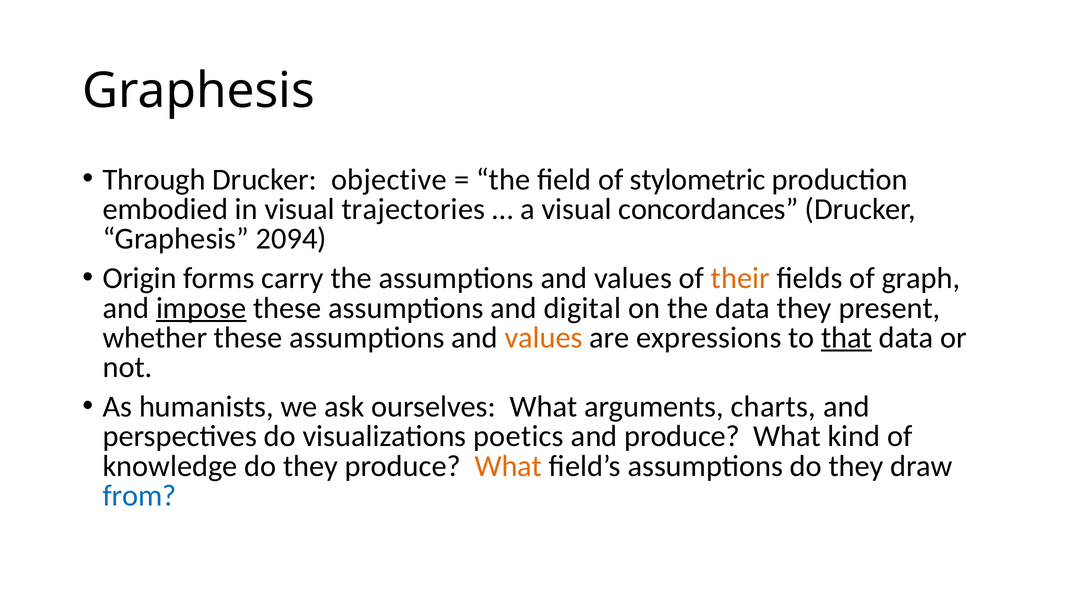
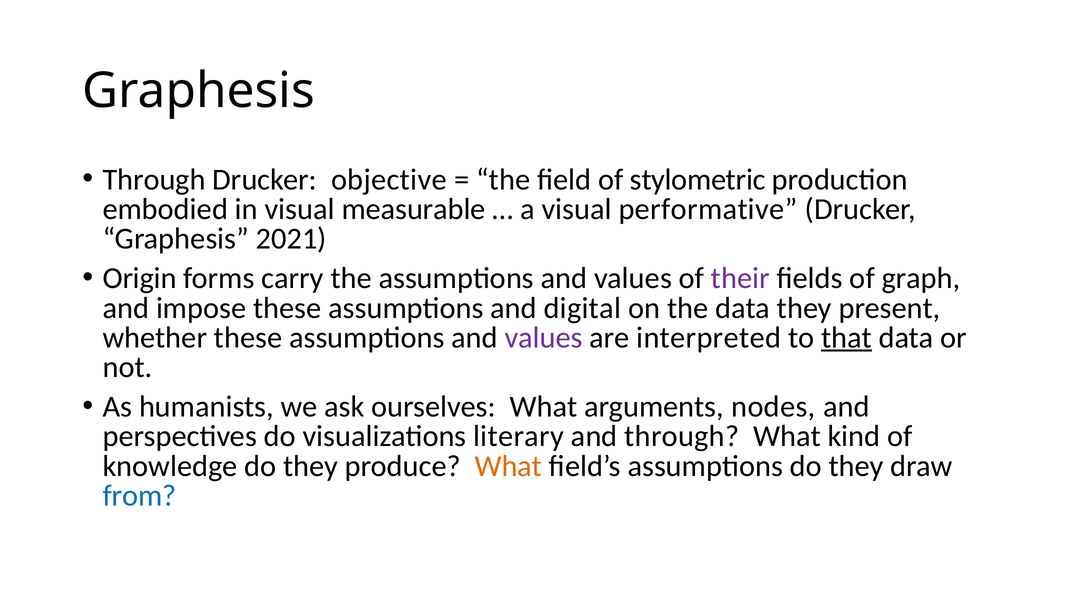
trajectories: trajectories -> measurable (414, 209)
concordances: concordances -> performative (708, 209)
2094: 2094 -> 2021 (291, 239)
their colour: orange -> purple (740, 278)
impose underline: present -> none (201, 308)
values colour: orange -> purple (544, 338)
expressions: expressions -> interpreted (709, 338)
charts: charts -> nodes (773, 407)
poetics: poetics -> literary (519, 436)
and produce: produce -> through (682, 436)
